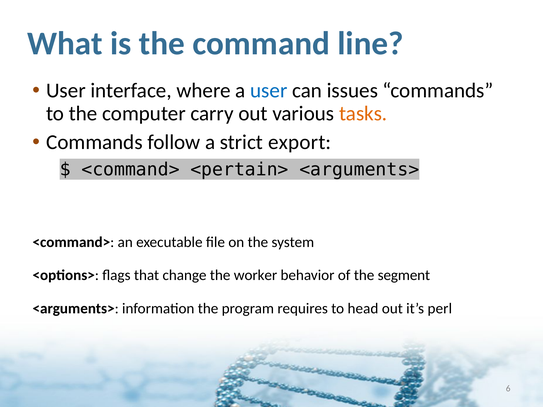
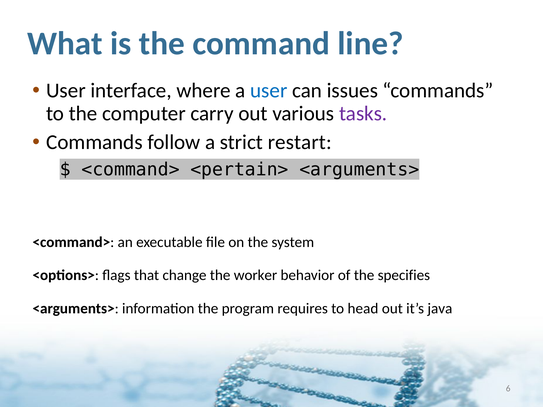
tasks colour: orange -> purple (363, 114)
export: export -> restart (300, 142)
segment: segment -> specifies (404, 276)
perl: perl -> java (440, 309)
